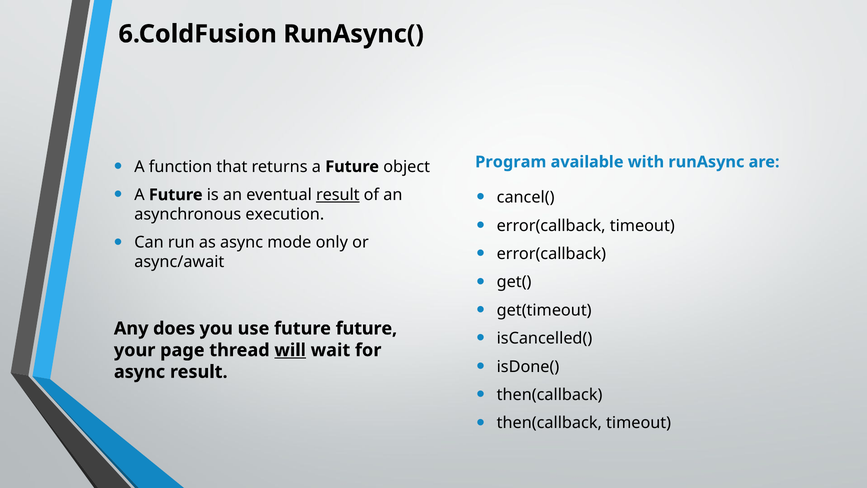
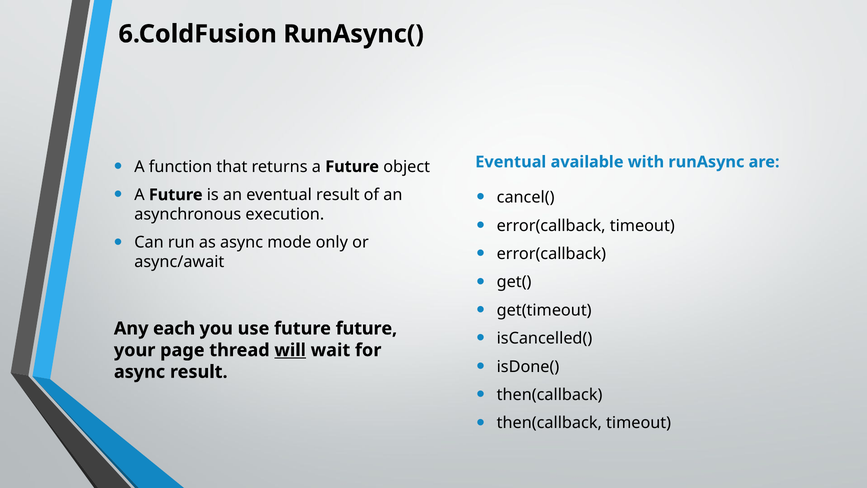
Program: Program -> Eventual (511, 162)
result underline: present -> none (338, 195)
does: does -> each (174, 328)
